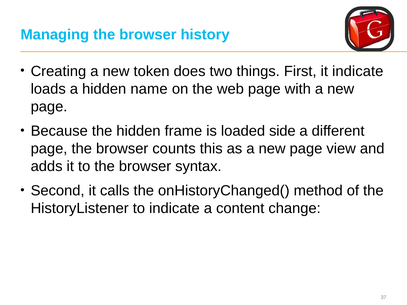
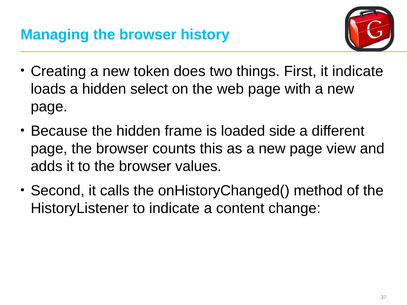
name: name -> select (149, 89)
syntax: syntax -> values (198, 166)
